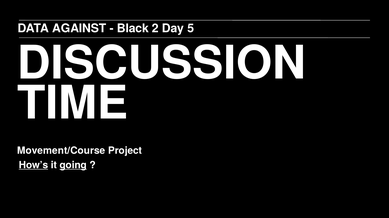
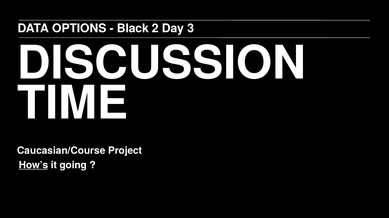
AGAINST: AGAINST -> OPTIONS (79, 28)
5: 5 -> 3 (191, 28)
Movement/Course: Movement/Course -> Caucasian/Course (61, 151)
going underline: present -> none (73, 165)
